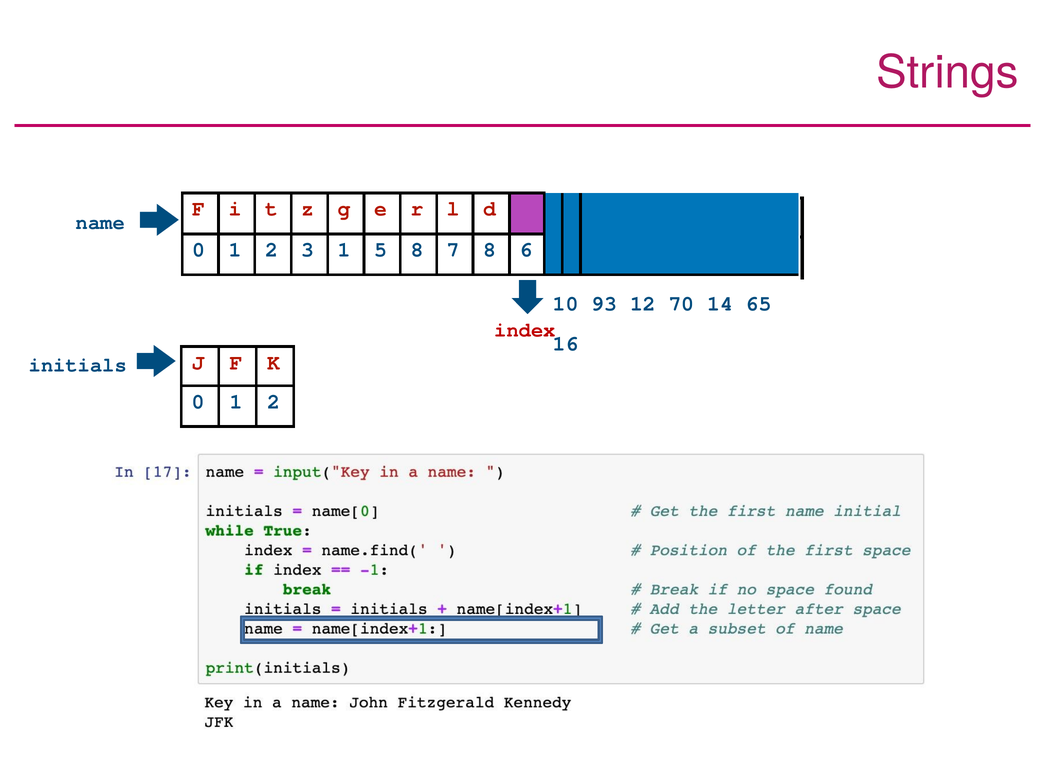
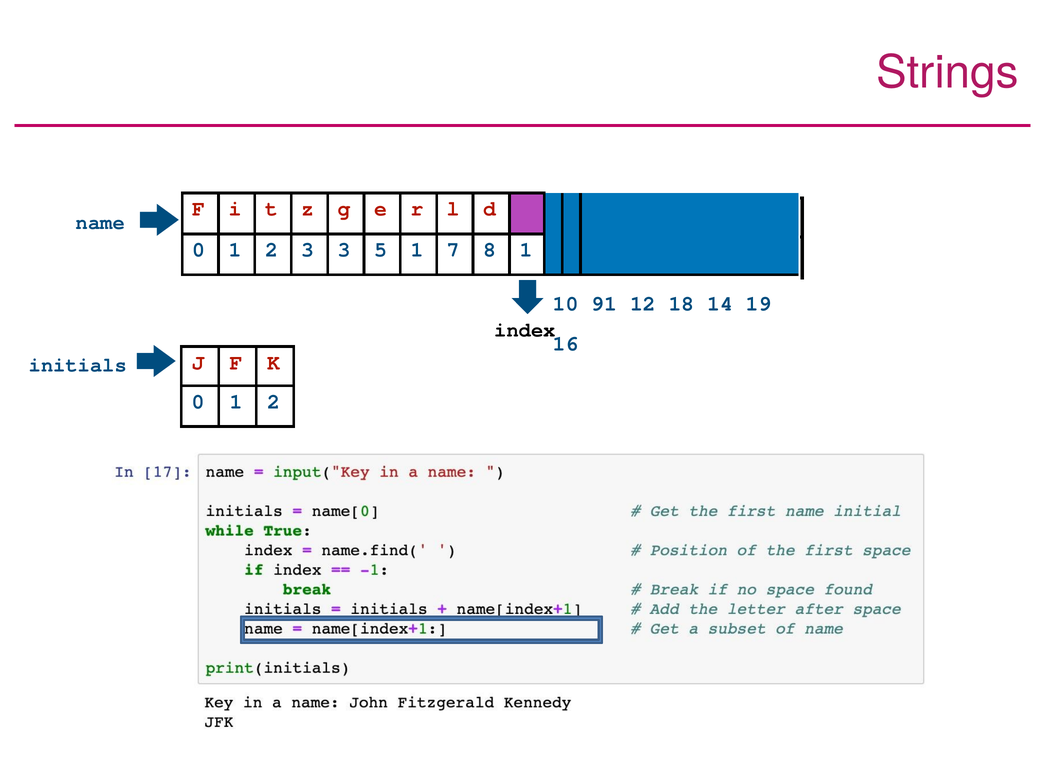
3 1: 1 -> 3 (344, 250)
5 8: 8 -> 1 (417, 250)
8 6: 6 -> 1 (526, 250)
93: 93 -> 91 (604, 303)
70: 70 -> 18 (681, 303)
65: 65 -> 19 (759, 303)
index colour: red -> black (525, 330)
